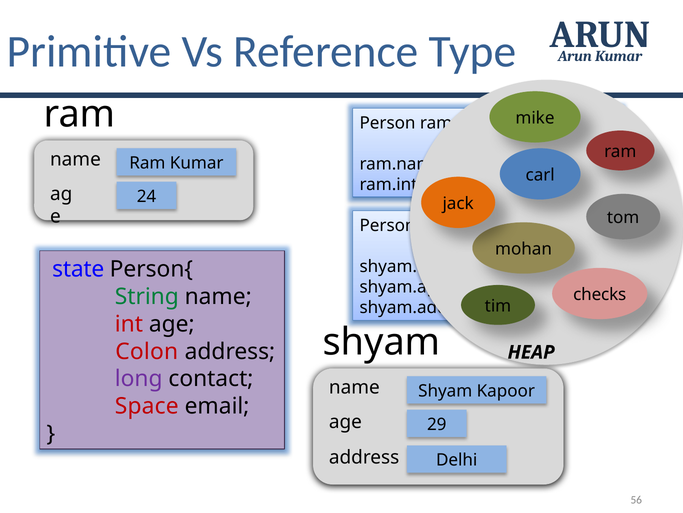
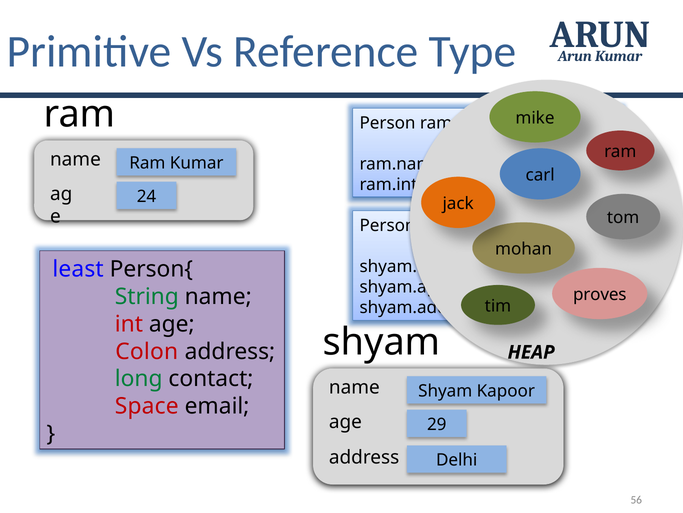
state: state -> least (78, 269)
checks: checks -> proves (600, 294)
long colour: purple -> green (139, 378)
